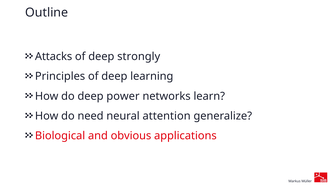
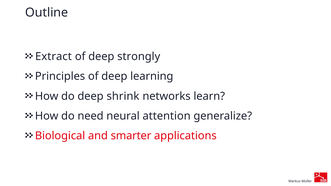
Attacks: Attacks -> Extract (53, 57)
power: power -> shrink (123, 96)
obvious: obvious -> smarter (131, 136)
